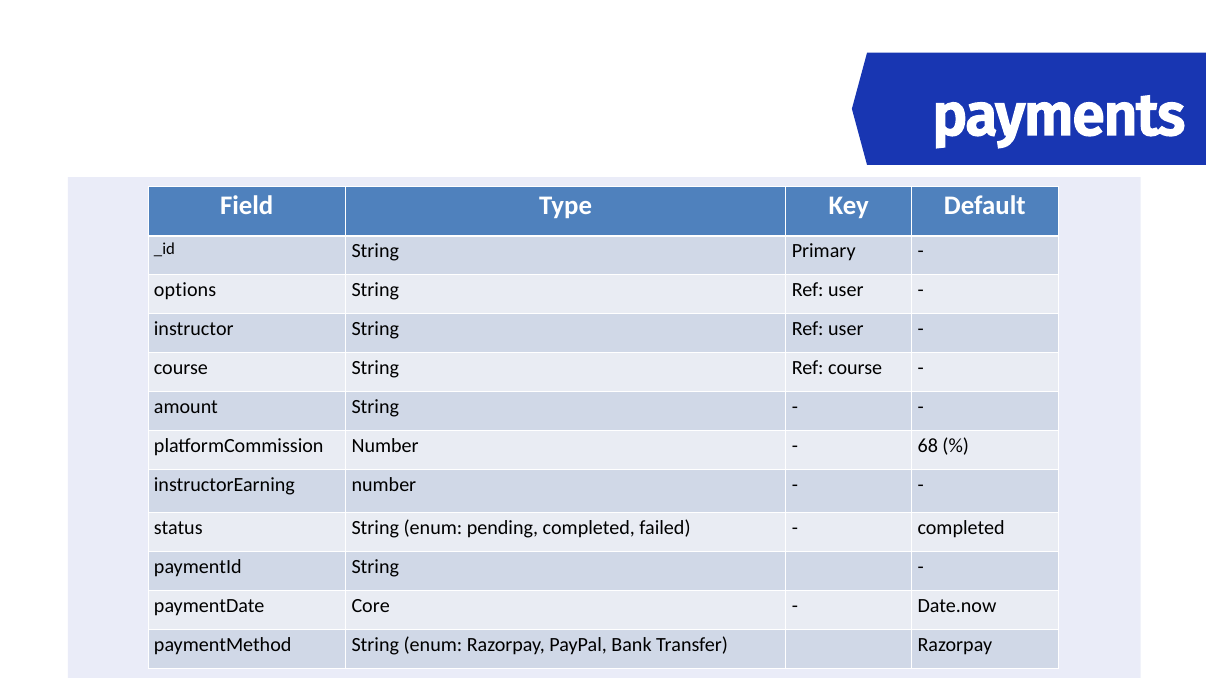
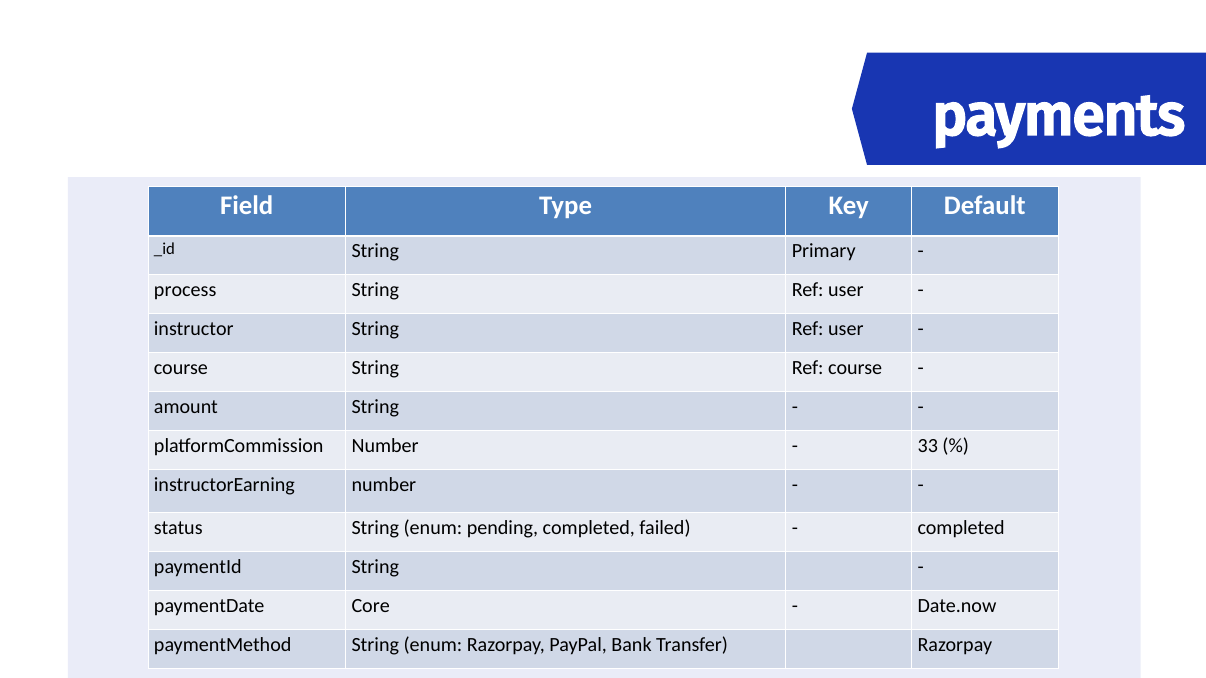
options: options -> process (185, 290)
68: 68 -> 33 (928, 446)
